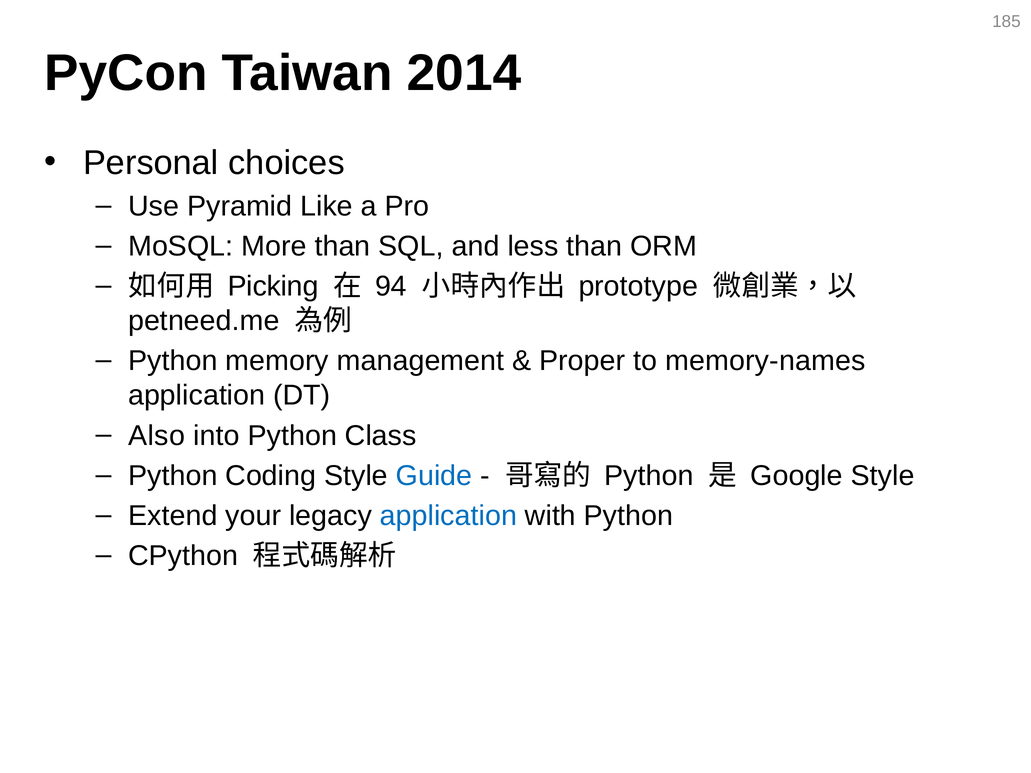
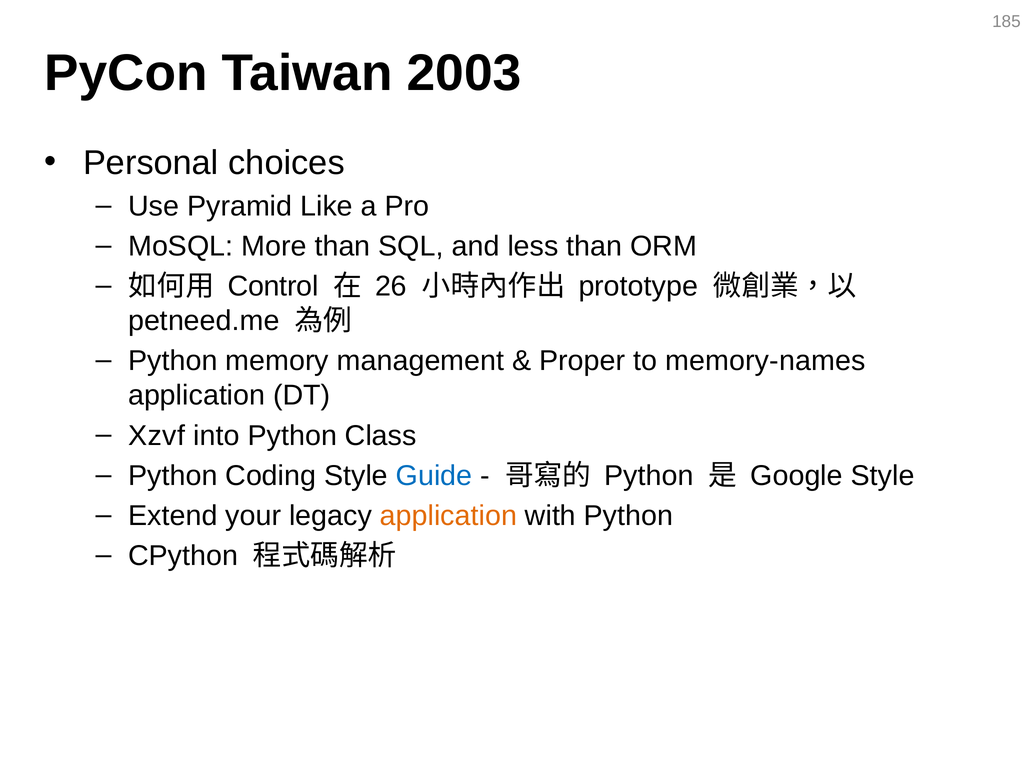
2014: 2014 -> 2003 (464, 73)
Picking: Picking -> Control (273, 287)
94: 94 -> 26 (391, 287)
Also: Also -> Xzvf (157, 436)
application colour: blue -> orange (448, 516)
